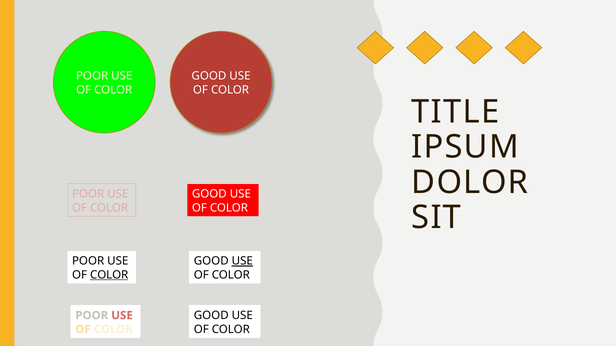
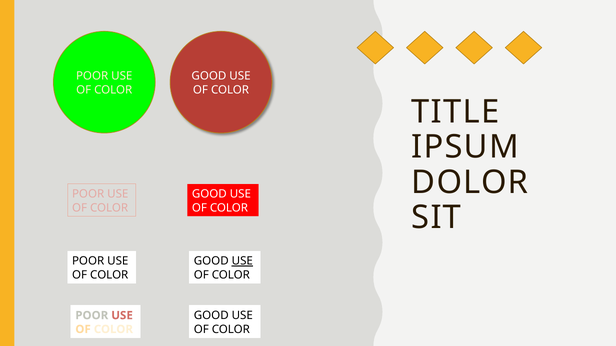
COLOR underline: present -> none (109, 275)
